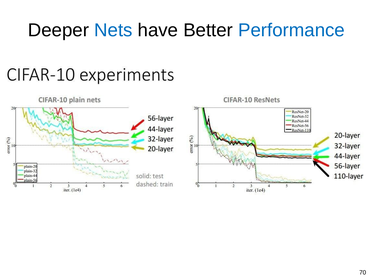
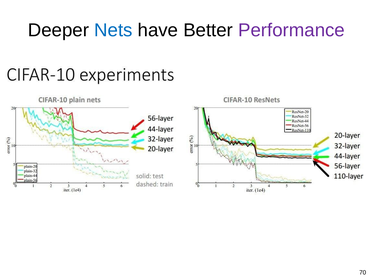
Performance colour: blue -> purple (291, 30)
